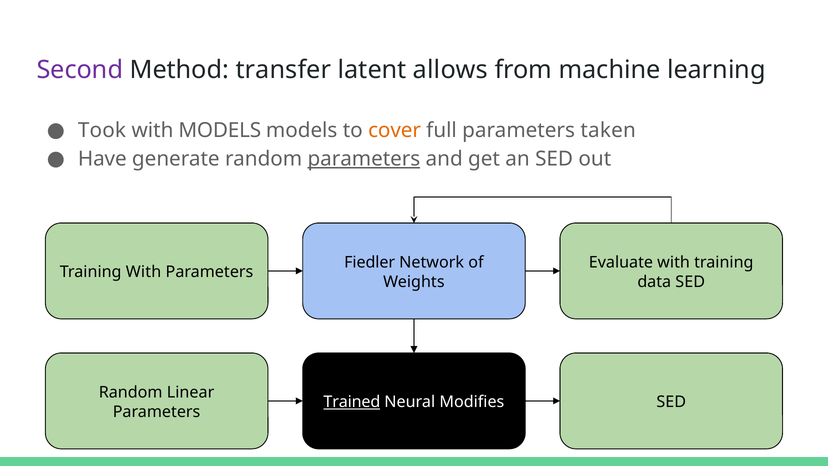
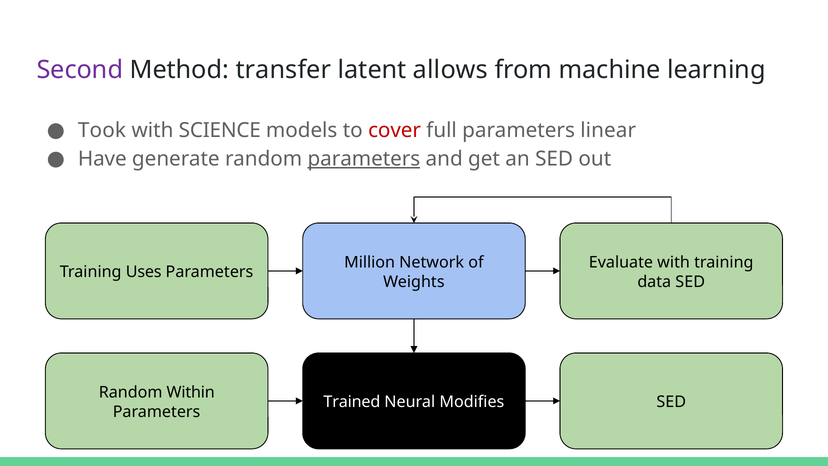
with MODELS: MODELS -> SCIENCE (220, 130)
cover colour: orange -> red (395, 130)
taken: taken -> linear (608, 130)
Fiedler: Fiedler -> Million (370, 262)
Training With: With -> Uses (144, 272)
Linear: Linear -> Within (191, 392)
Trained underline: present -> none (352, 402)
